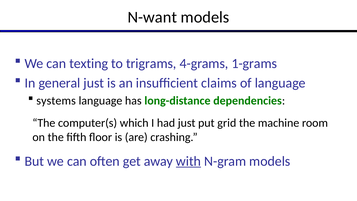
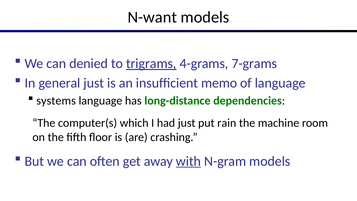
texting: texting -> denied (89, 63)
trigrams underline: none -> present (151, 63)
1-grams: 1-grams -> 7-grams (254, 63)
claims: claims -> memo (219, 83)
grid: grid -> rain (227, 123)
